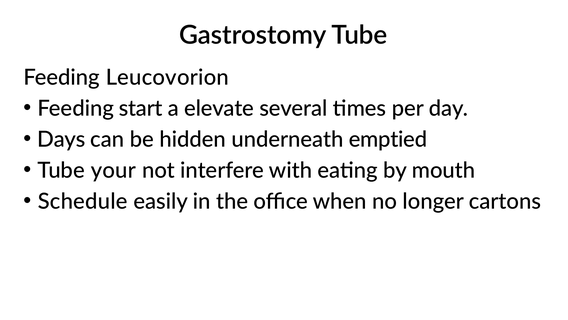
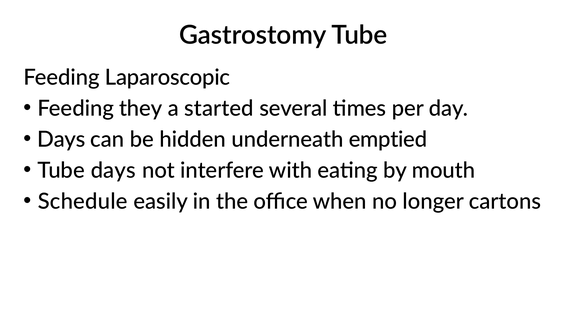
Leucovorion: Leucovorion -> Laparoscopic (167, 77)
start: start -> they (141, 108)
elevate: elevate -> started (219, 108)
Tube your: your -> days (113, 170)
